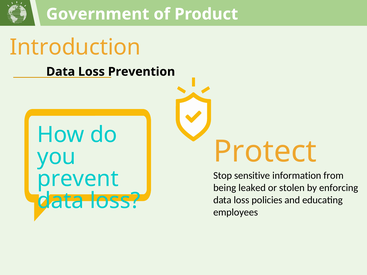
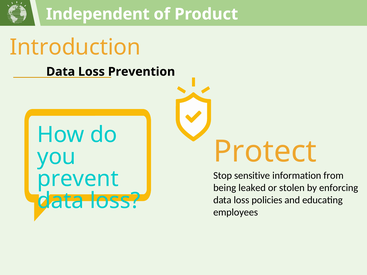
Government: Government -> Independent (98, 14)
